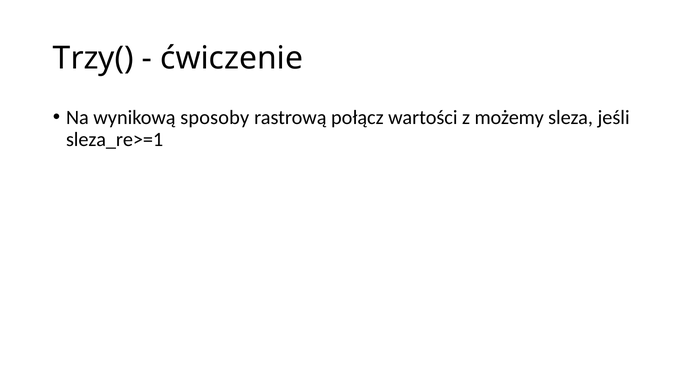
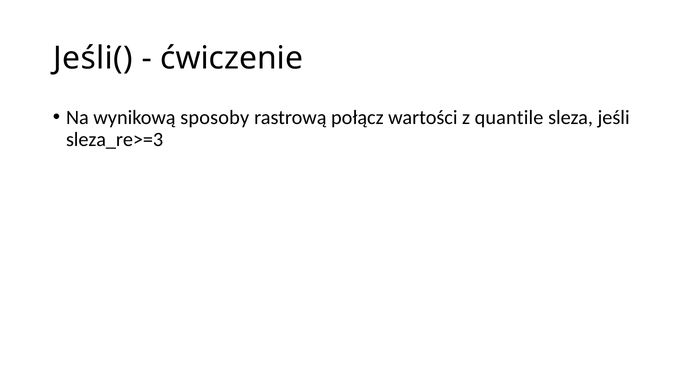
Trzy(: Trzy( -> Jeśli( (93, 58)
możemy: możemy -> quantile (509, 118)
sleza_re>=1: sleza_re>=1 -> sleza_re>=3 (115, 139)
